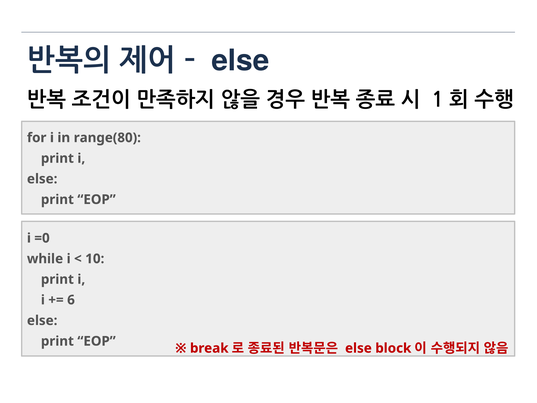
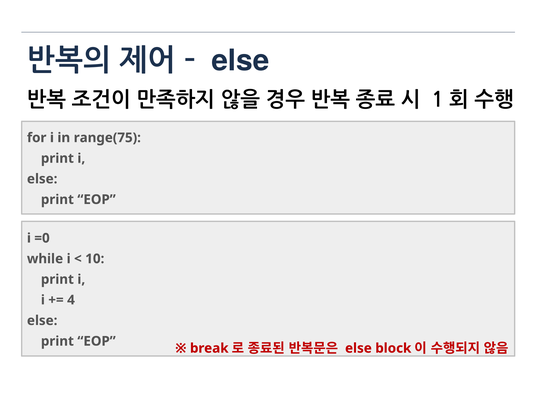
range(80: range(80 -> range(75 (107, 138)
6: 6 -> 4 (71, 300)
